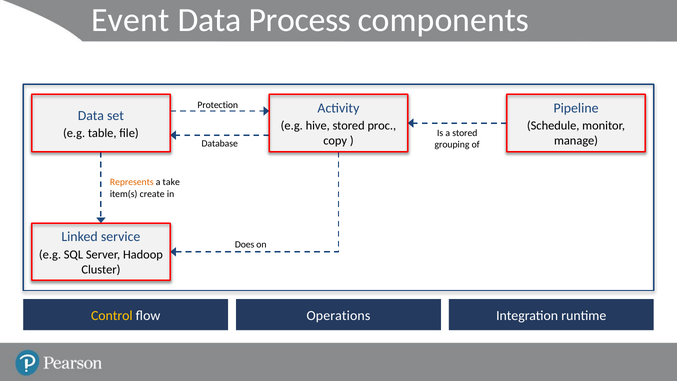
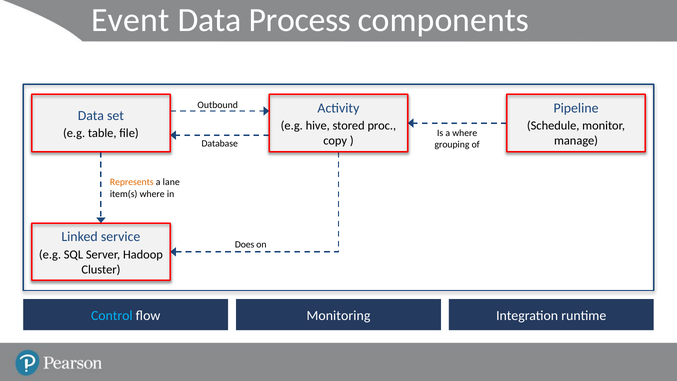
Protection: Protection -> Outbound (218, 105)
a stored: stored -> where (465, 133)
take: take -> lane (171, 182)
item(s create: create -> where (152, 194)
Control colour: yellow -> light blue (112, 315)
Operations: Operations -> Monitoring (338, 315)
